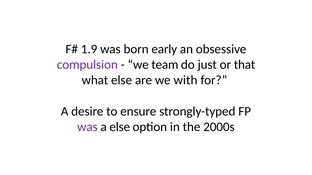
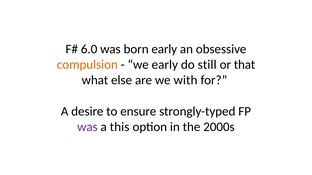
1.9: 1.9 -> 6.0 (89, 49)
compulsion colour: purple -> orange (87, 65)
we team: team -> early (165, 65)
just: just -> still (207, 65)
a else: else -> this (120, 127)
